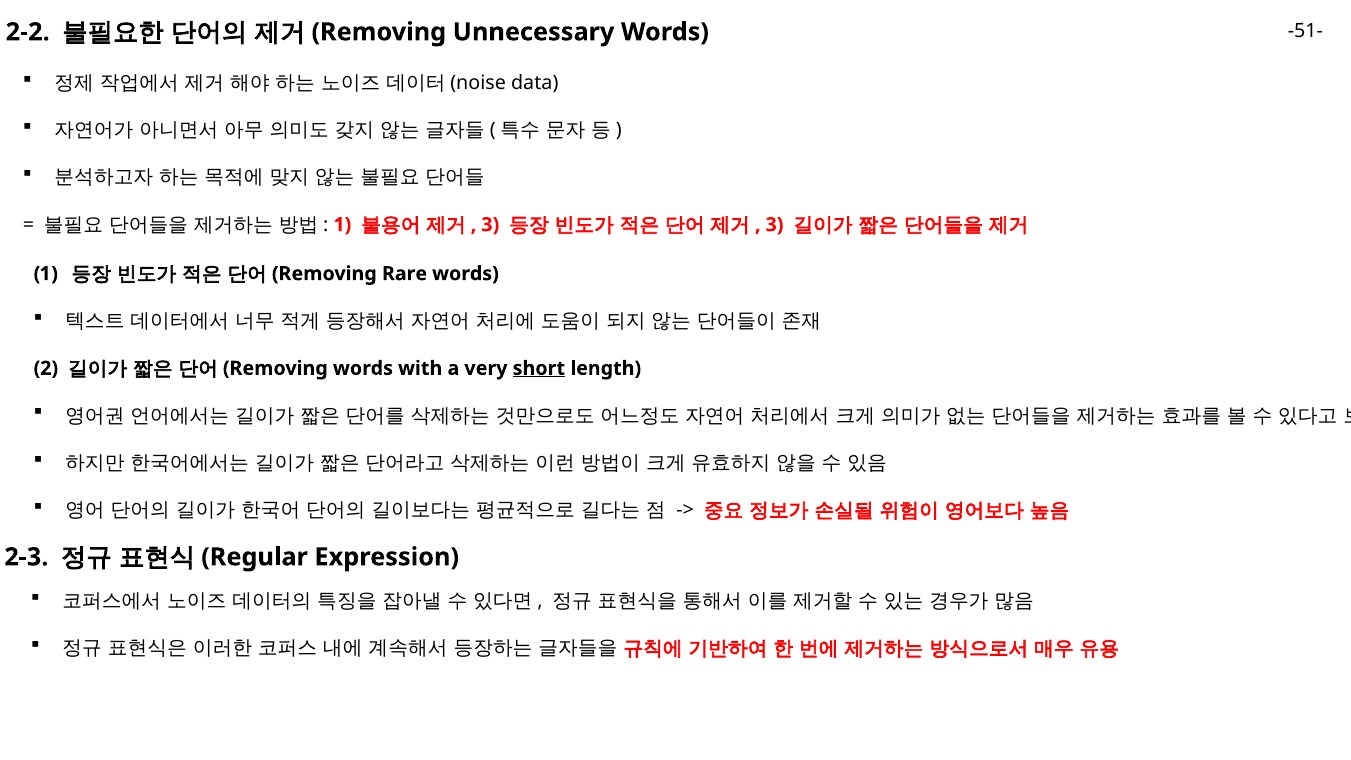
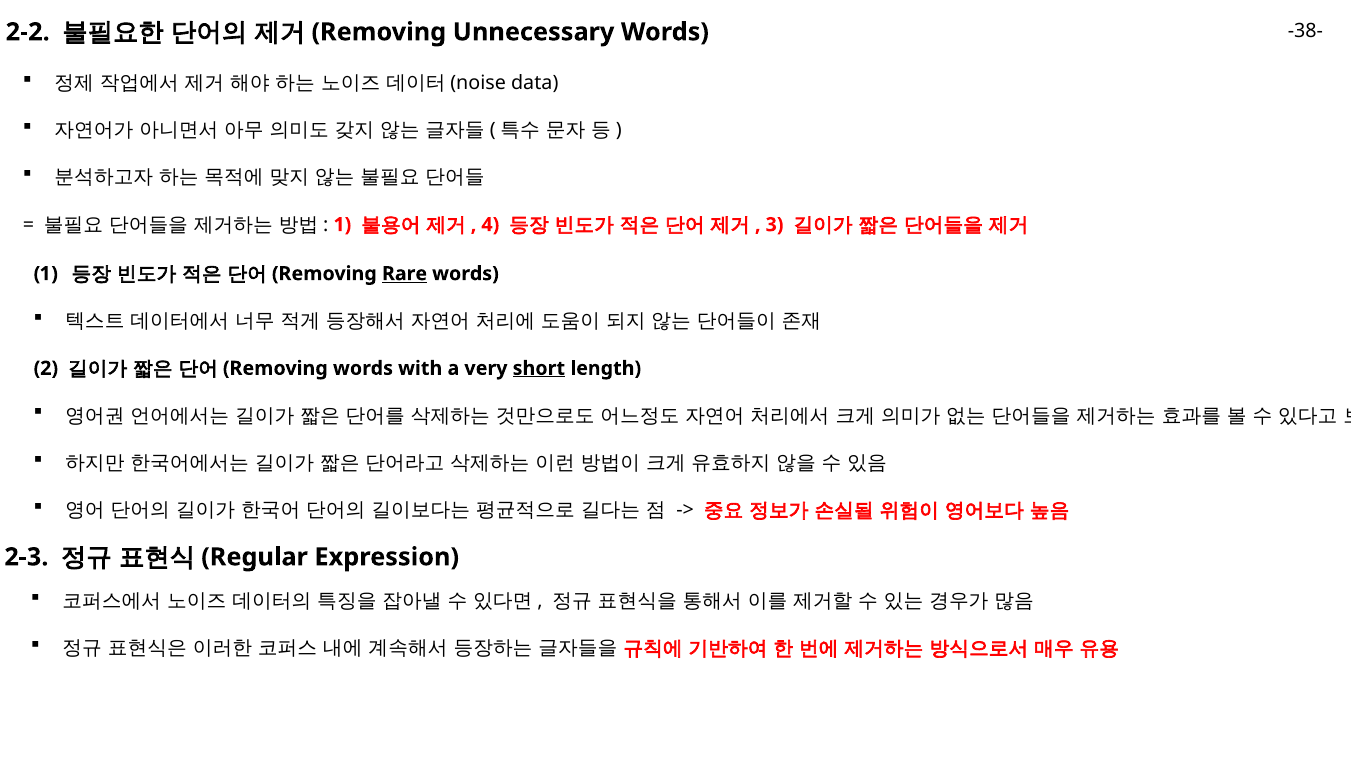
-51-: -51- -> -38- (1305, 31)
3: 3 -> 4 (490, 225)
Rare underline: none -> present (405, 274)
